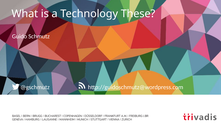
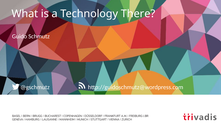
These: These -> There (138, 14)
